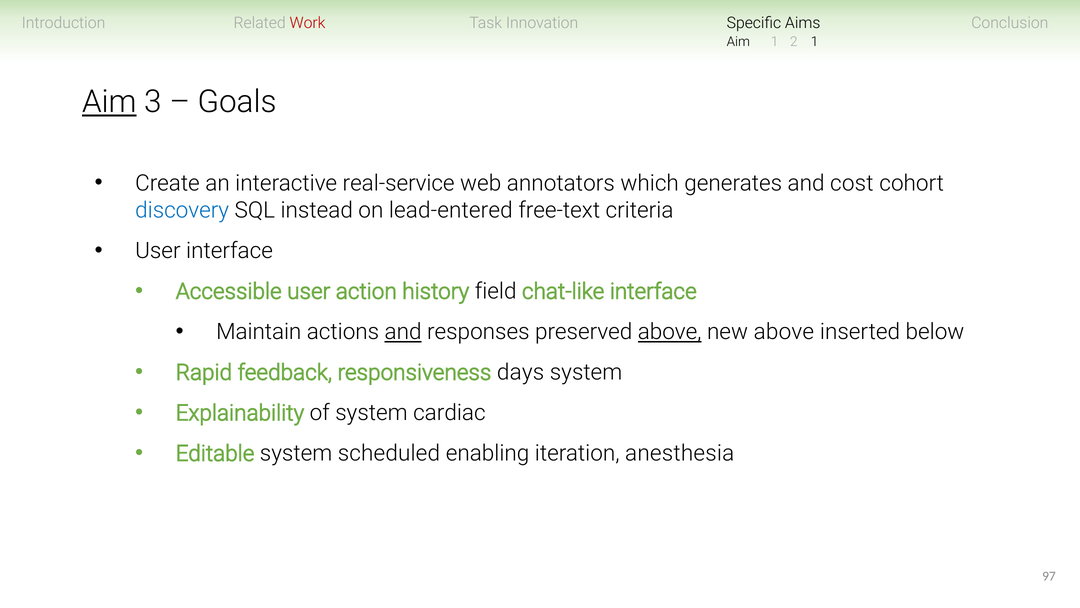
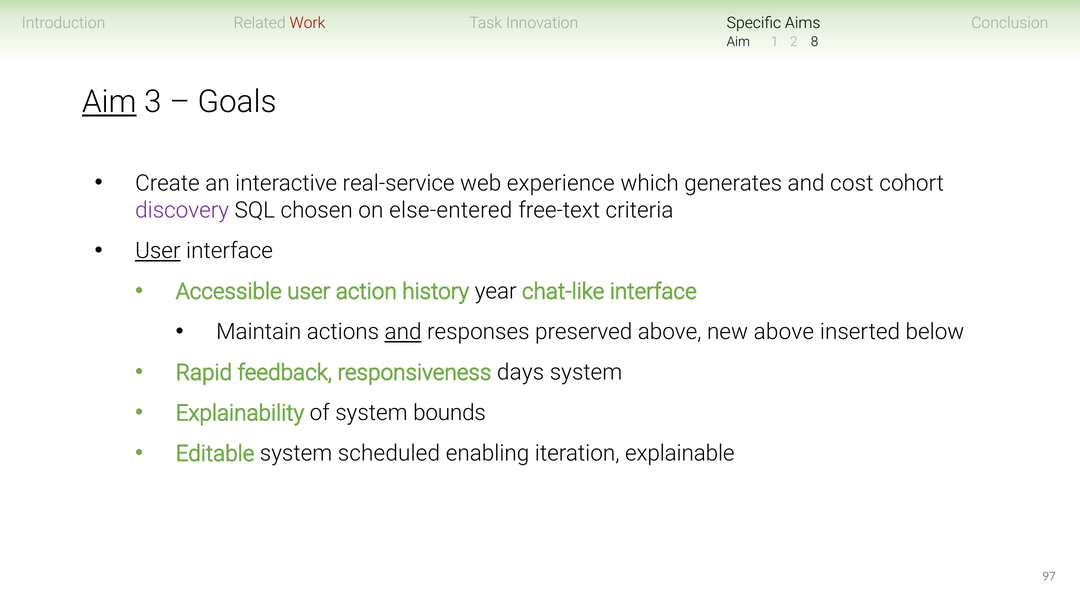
2 1: 1 -> 8 (815, 42)
annotators: annotators -> experience (561, 183)
discovery colour: blue -> purple (182, 210)
instead: instead -> chosen (317, 210)
lead-entered: lead-entered -> else-entered (451, 210)
User underline: none -> present (158, 251)
field: field -> year (496, 291)
above underline: present -> none (670, 332)
cardiac: cardiac -> bounds (449, 413)
anesthesia: anesthesia -> explainable (680, 453)
